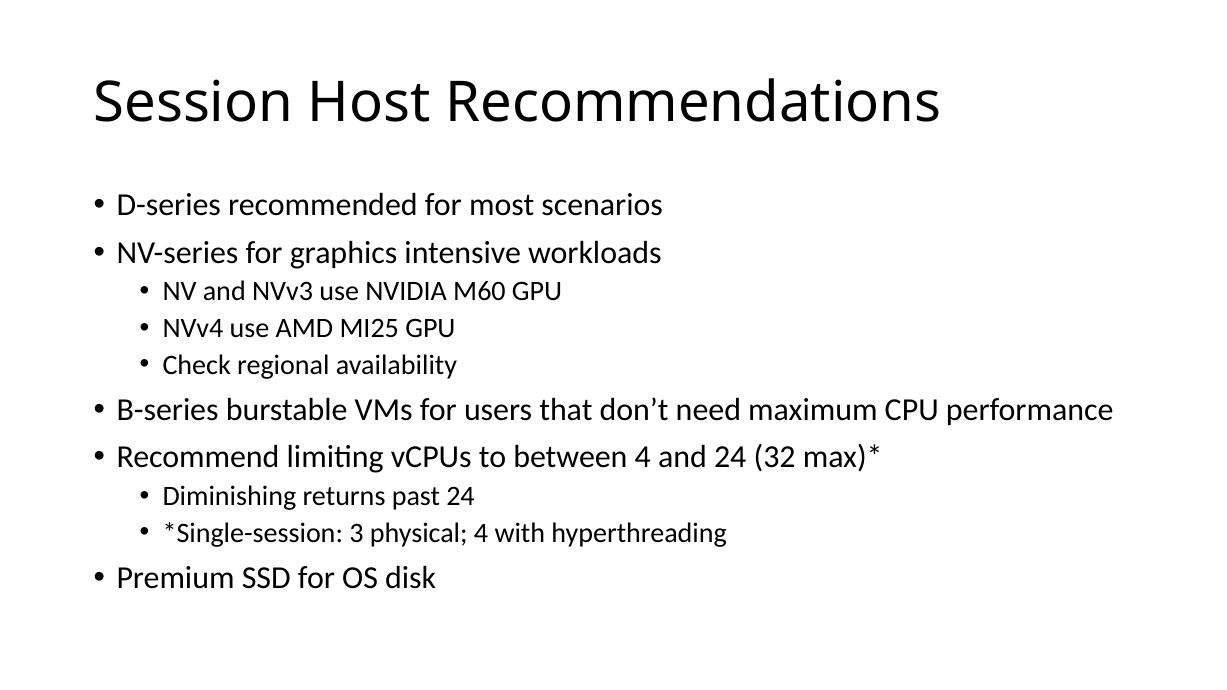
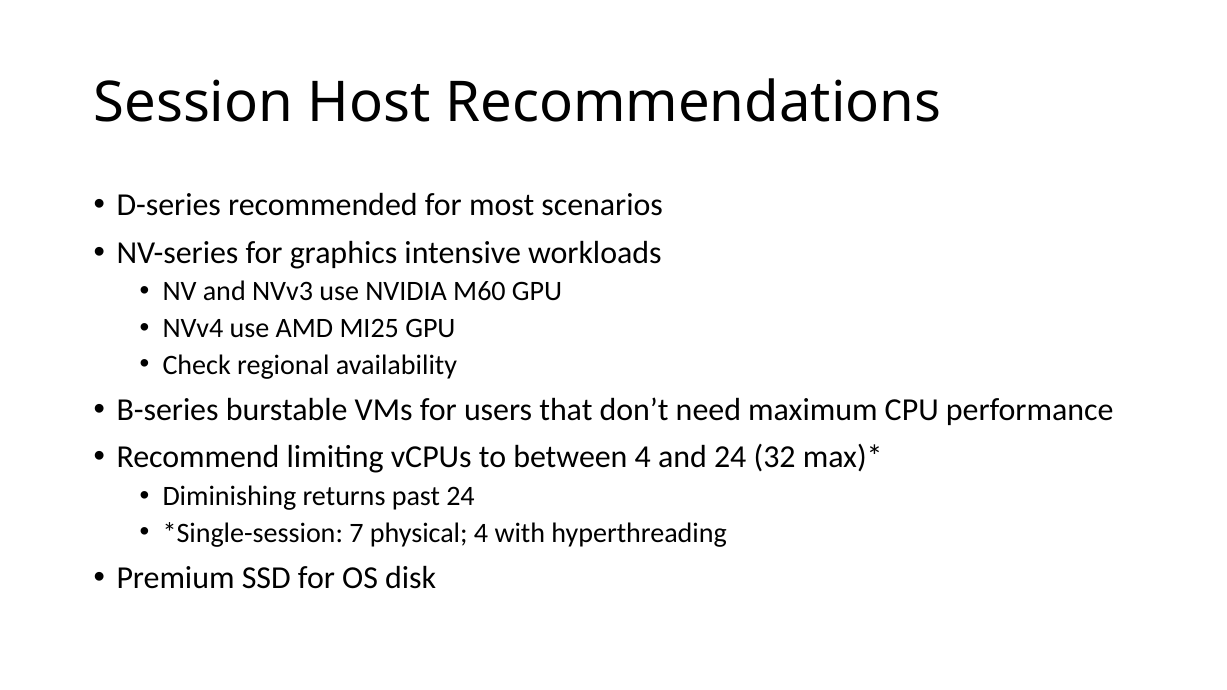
3: 3 -> 7 (356, 533)
